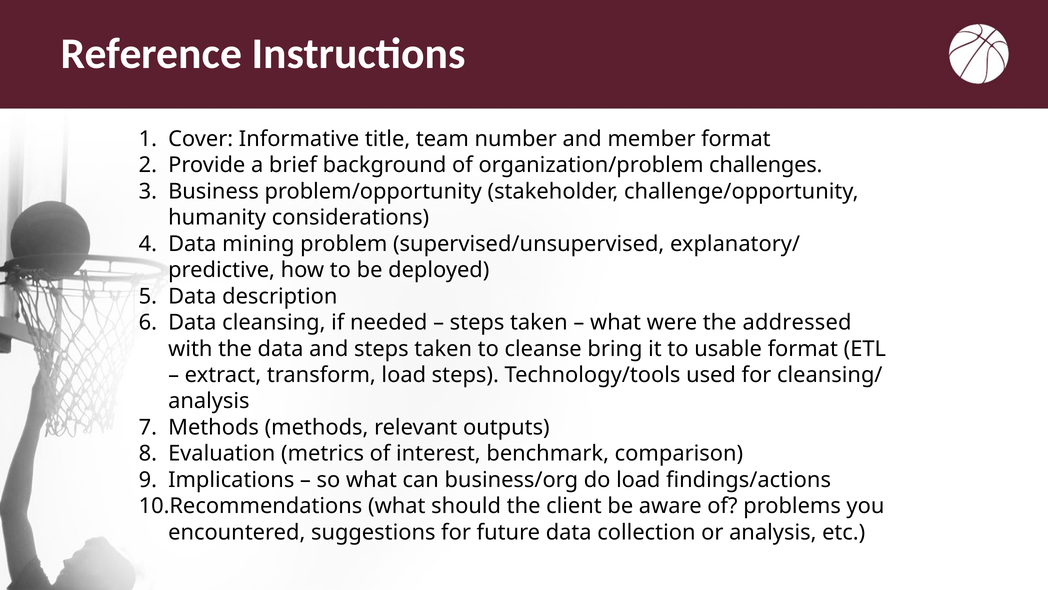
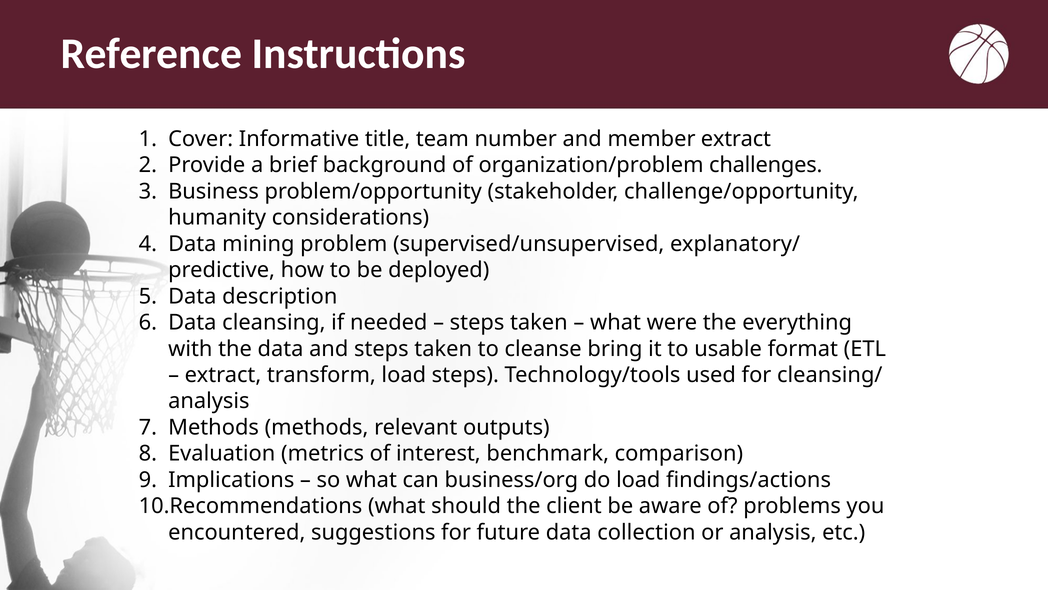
member format: format -> extract (736, 139)
addressed: addressed -> everything (797, 322)
